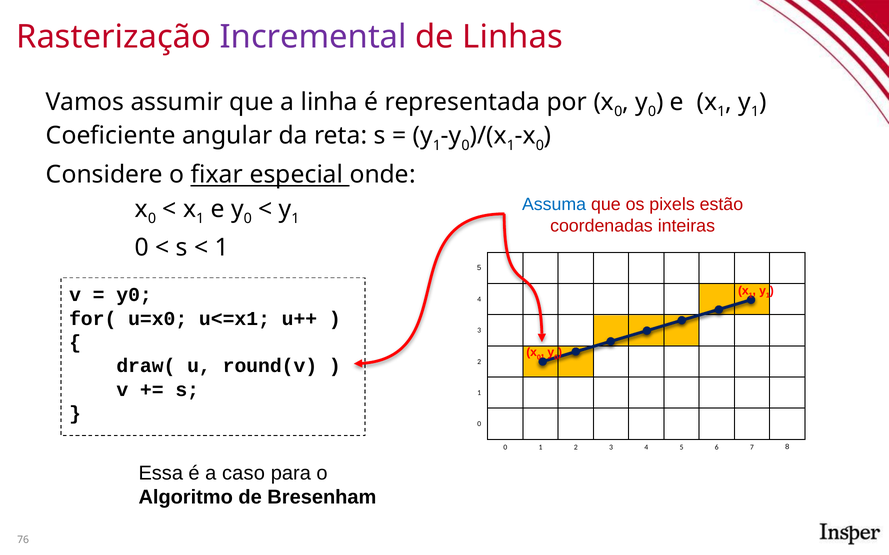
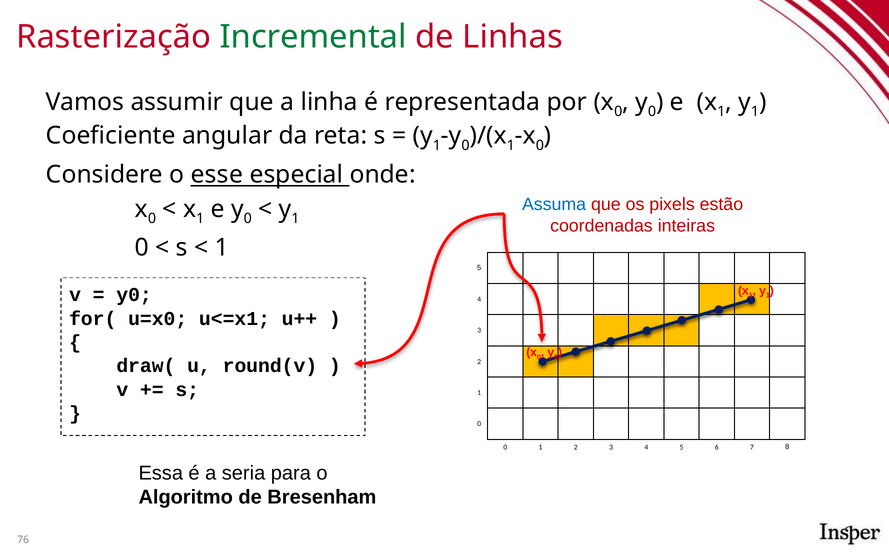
Incremental colour: purple -> green (313, 37)
fixar: fixar -> esse (217, 175)
caso: caso -> seria (244, 474)
